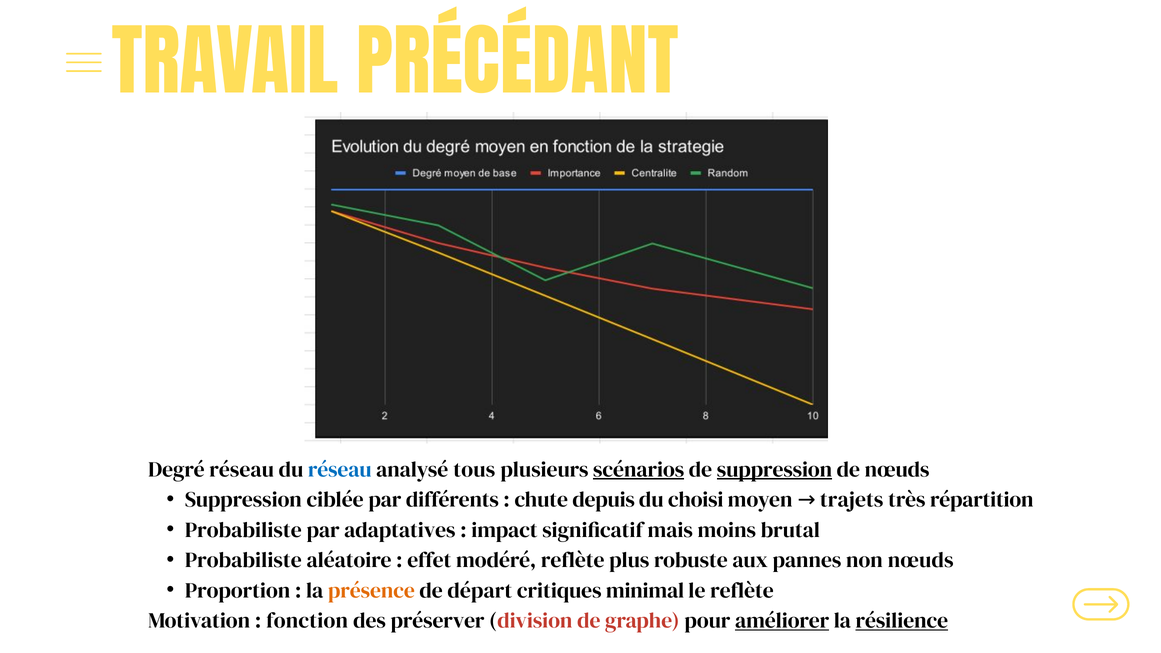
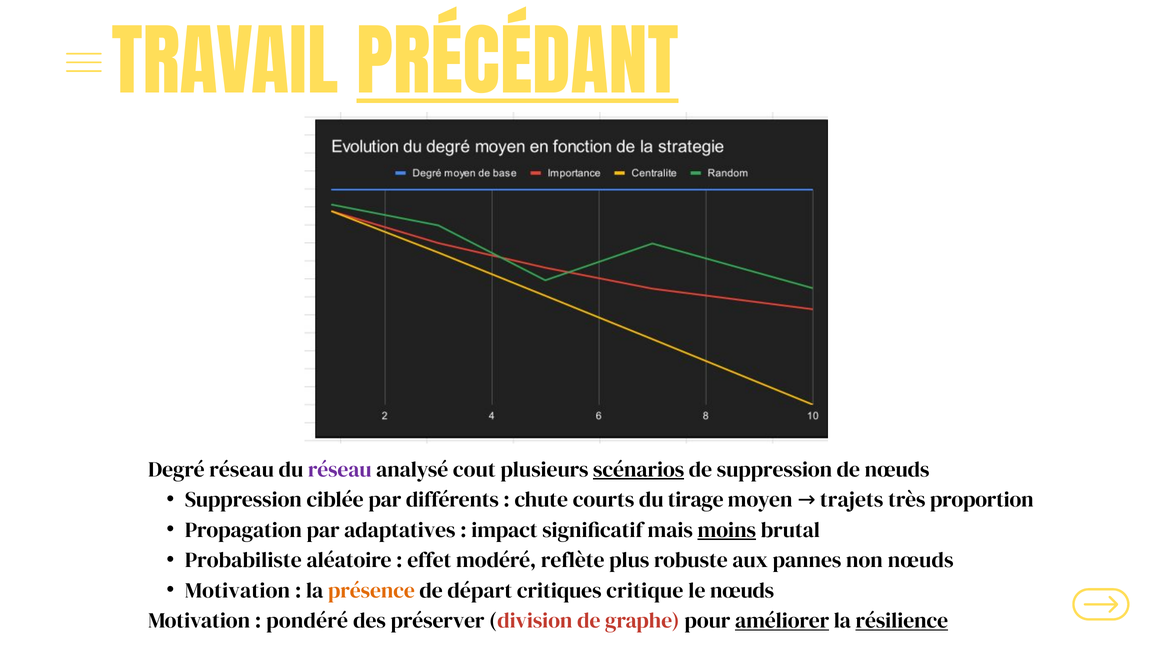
PRÉCÉDANT underline: none -> present (518, 67)
réseau colour: blue -> purple (340, 470)
tous: tous -> cout (474, 470)
suppression underline: present -> none (774, 470)
depuis: depuis -> courts (604, 500)
choisi: choisi -> tirage (696, 500)
répartition: répartition -> proportion (982, 500)
Probabiliste: Probabiliste -> Propagation (243, 530)
moins underline: none -> present (727, 530)
Proportion: Proportion -> Motivation (238, 591)
minimal: minimal -> critique (645, 591)
le reflète: reflète -> nœuds (742, 591)
fonction: fonction -> pondéré (307, 621)
